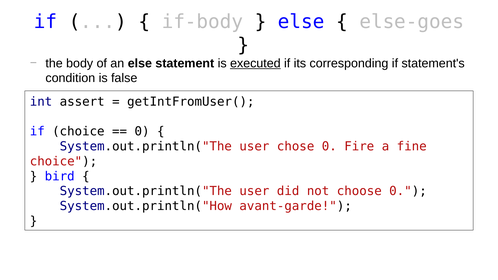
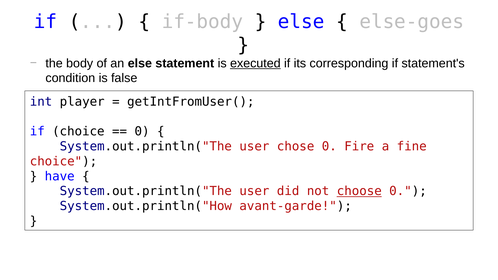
assert: assert -> player (82, 102)
bird: bird -> have (60, 176)
choose underline: none -> present (359, 191)
